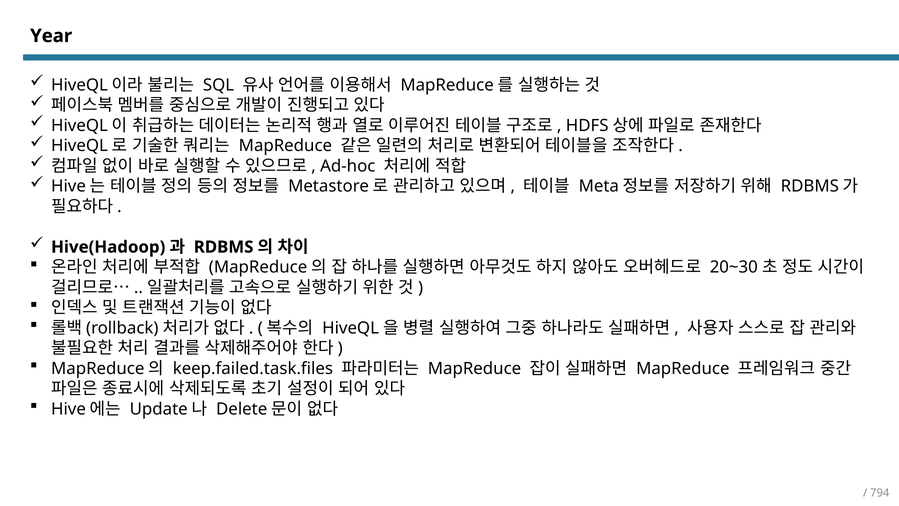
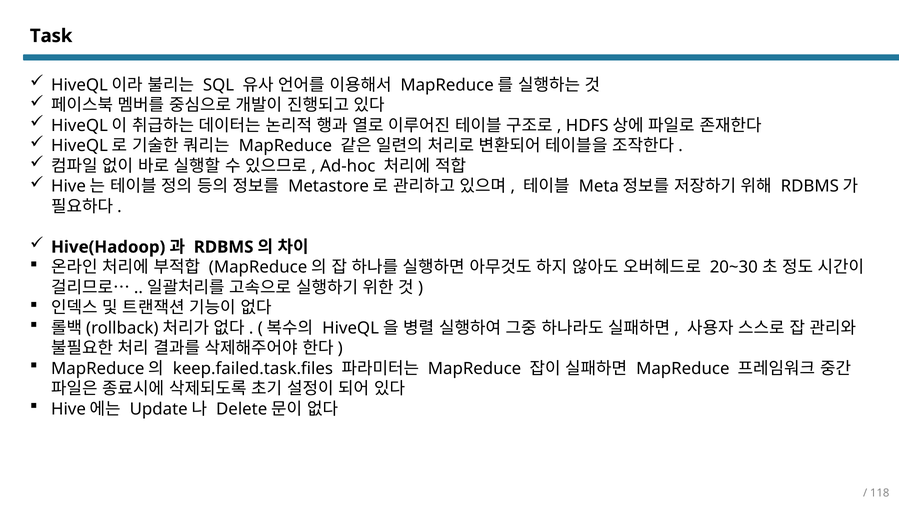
Year: Year -> Task (51, 36)
794: 794 -> 118 (880, 493)
